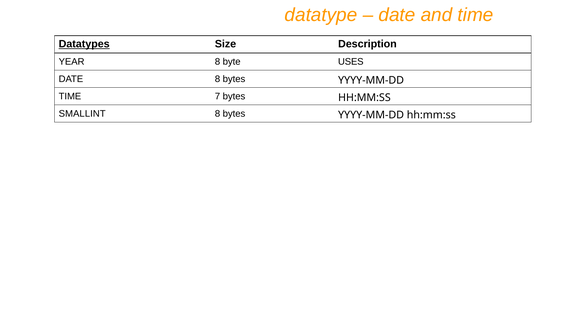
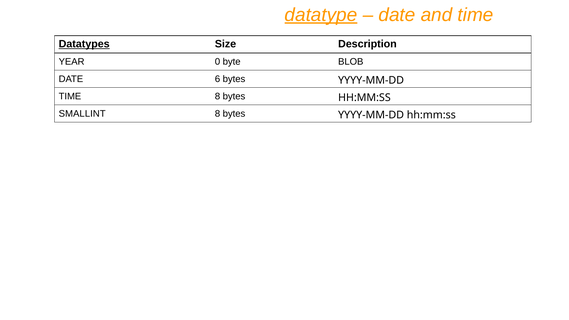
datatype underline: none -> present (321, 15)
YEAR 8: 8 -> 0 (218, 62)
USES: USES -> BLOB (351, 62)
DATE 8: 8 -> 6 (218, 79)
TIME 7: 7 -> 8 (218, 96)
